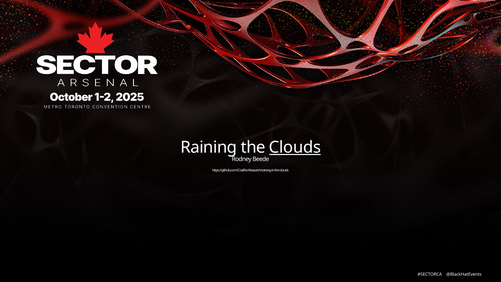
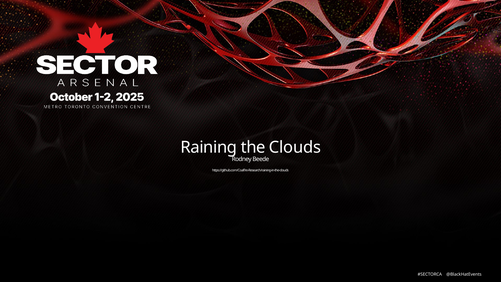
Clouds underline: present -> none (295, 147)
